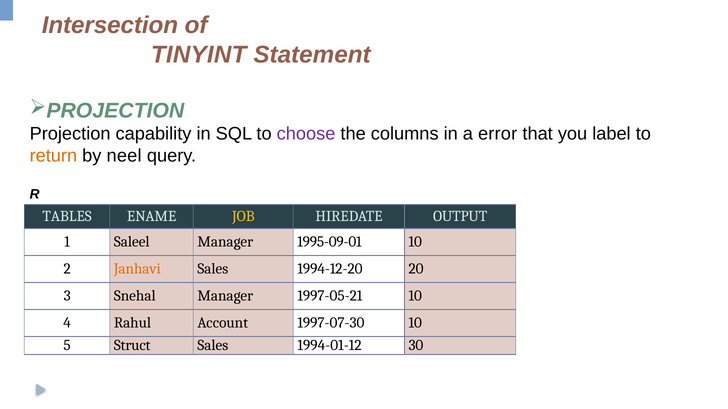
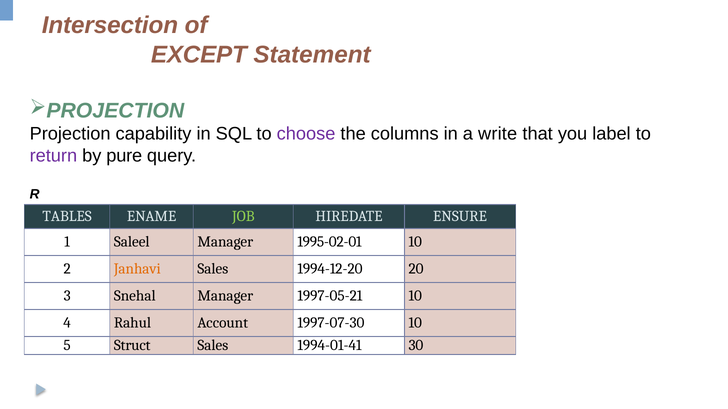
TINYINT: TINYINT -> EXCEPT (199, 55)
error: error -> write (498, 134)
return colour: orange -> purple (53, 156)
neel: neel -> pure (124, 156)
JOB colour: yellow -> light green (243, 217)
OUTPUT: OUTPUT -> ENSURE (460, 217)
1995-09-01: 1995-09-01 -> 1995-02-01 (329, 242)
1994-01-12: 1994-01-12 -> 1994-01-41 (330, 346)
